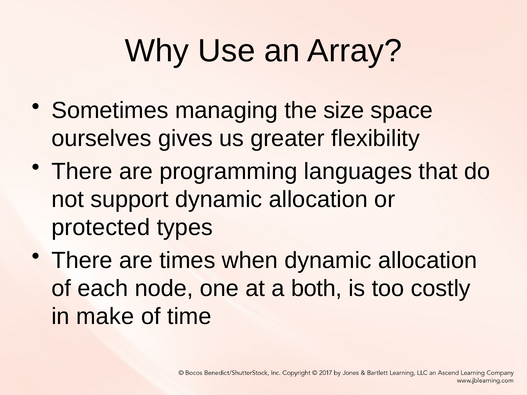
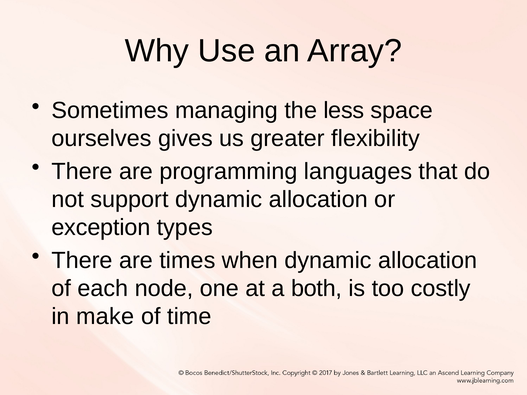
size: size -> less (344, 111)
protected: protected -> exception (101, 228)
